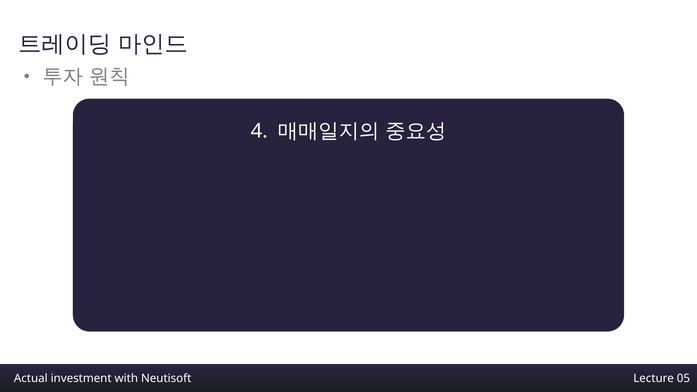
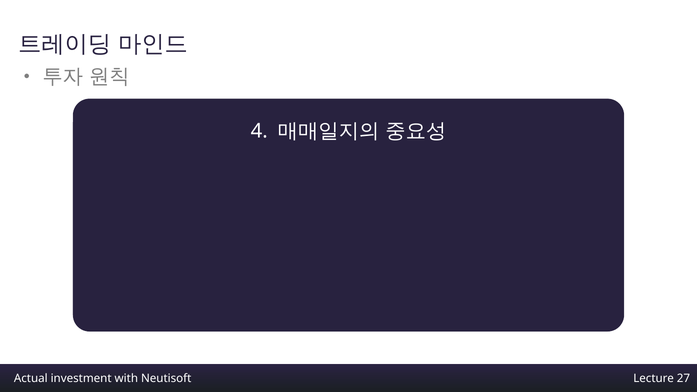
05: 05 -> 27 (683, 379)
